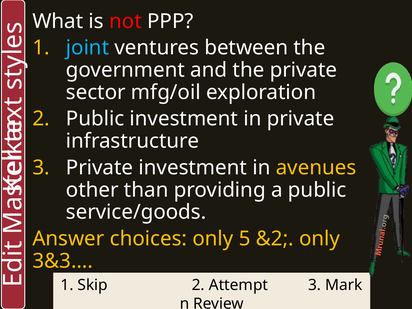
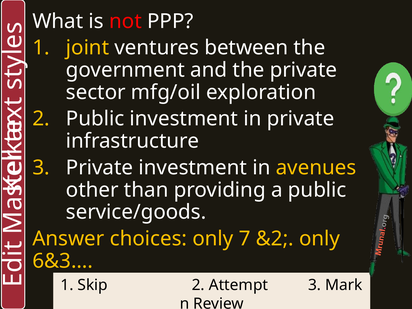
joint colour: light blue -> yellow (88, 48)
5: 5 -> 7 (245, 239)
3&3…: 3&3… -> 6&3… (63, 261)
